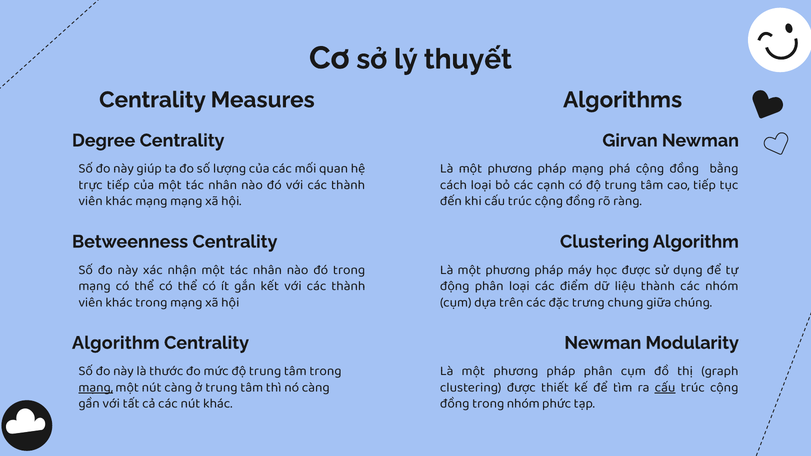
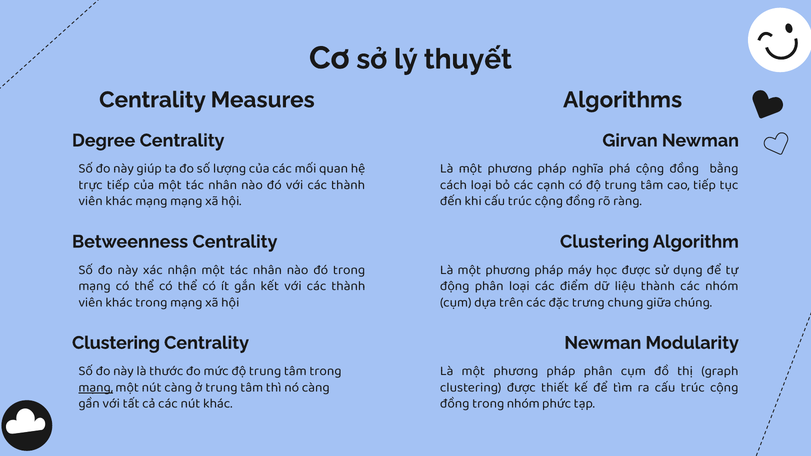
pháp mạng: mạng -> nghĩa (588, 169)
Algorithm: Algorithm -> Clustering (116, 343)
cấu underline: present -> none (665, 387)
